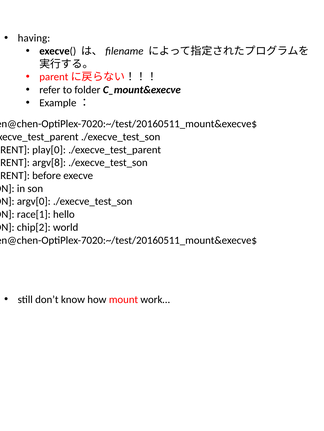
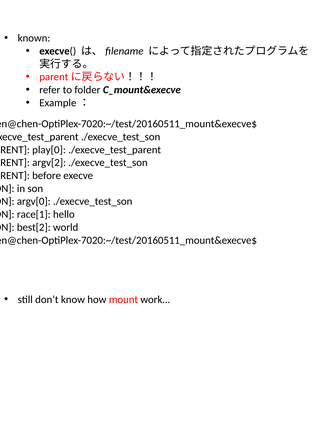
having: having -> known (34, 38)
argv[8: argv[8 -> argv[2 (49, 163)
chip[2: chip[2 -> best[2 (34, 228)
